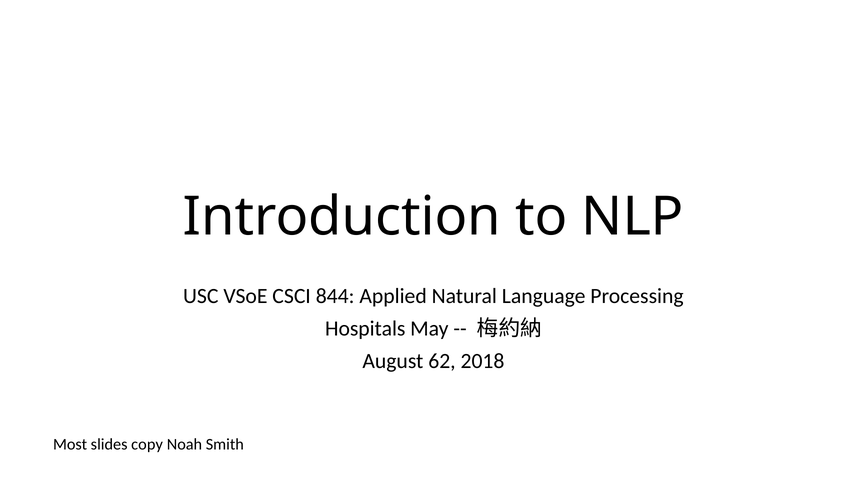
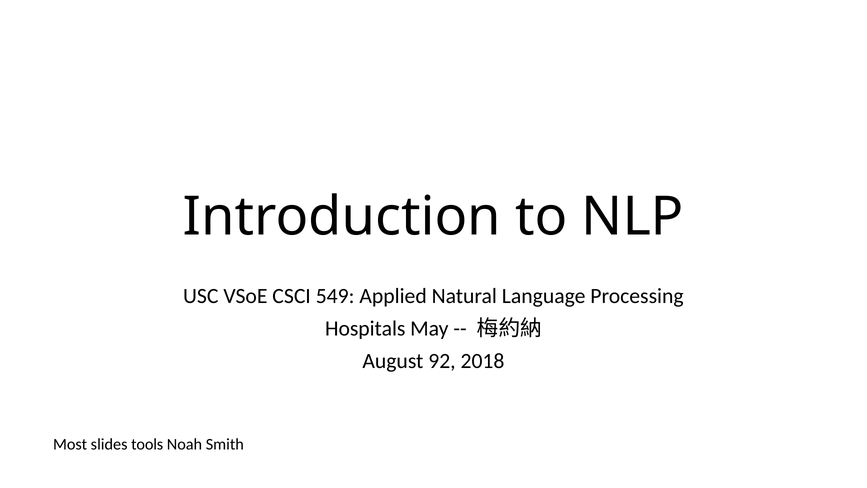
844: 844 -> 549 (335, 296)
62: 62 -> 92 (442, 361)
copy: copy -> tools (147, 444)
